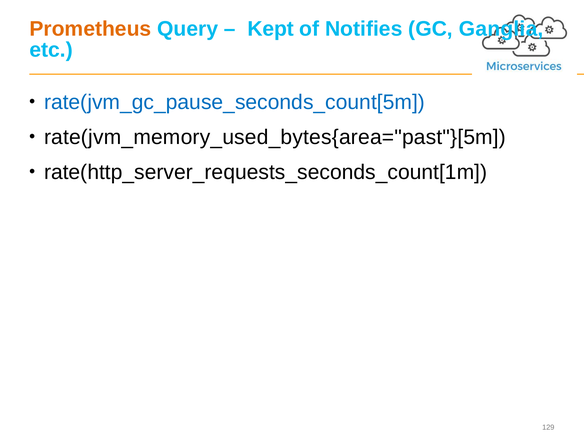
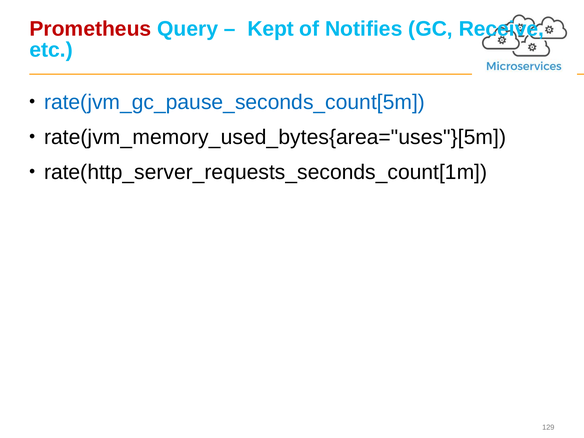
Prometheus colour: orange -> red (90, 29)
Ganglia: Ganglia -> Receive (501, 29)
rate(jvm_memory_used_bytes{area="past"}[5m: rate(jvm_memory_used_bytes{area="past"}[5m -> rate(jvm_memory_used_bytes{area="uses"}[5m (275, 137)
